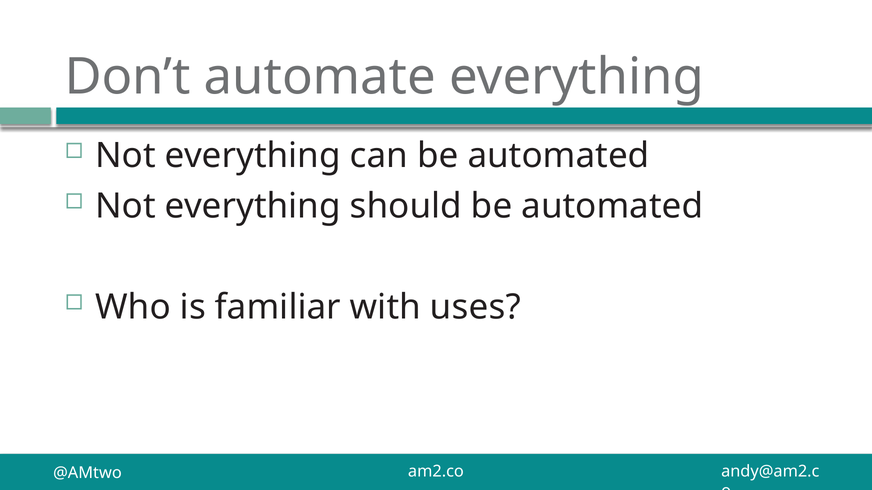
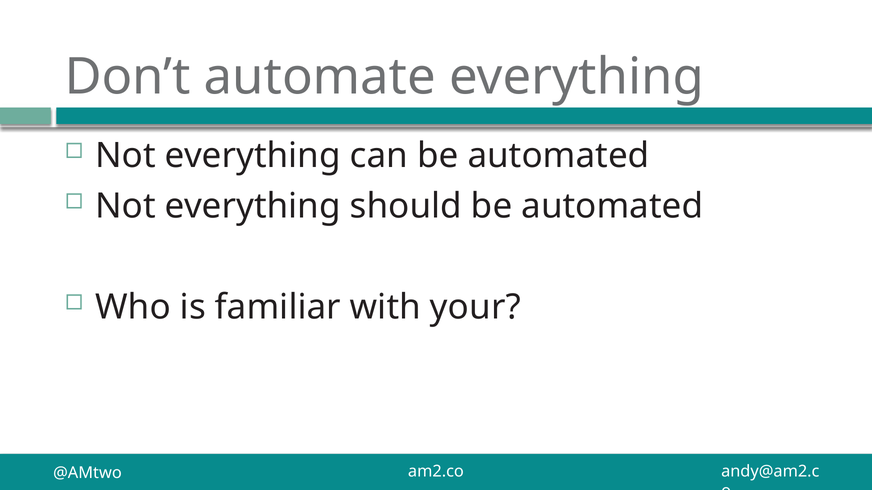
uses: uses -> your (475, 307)
